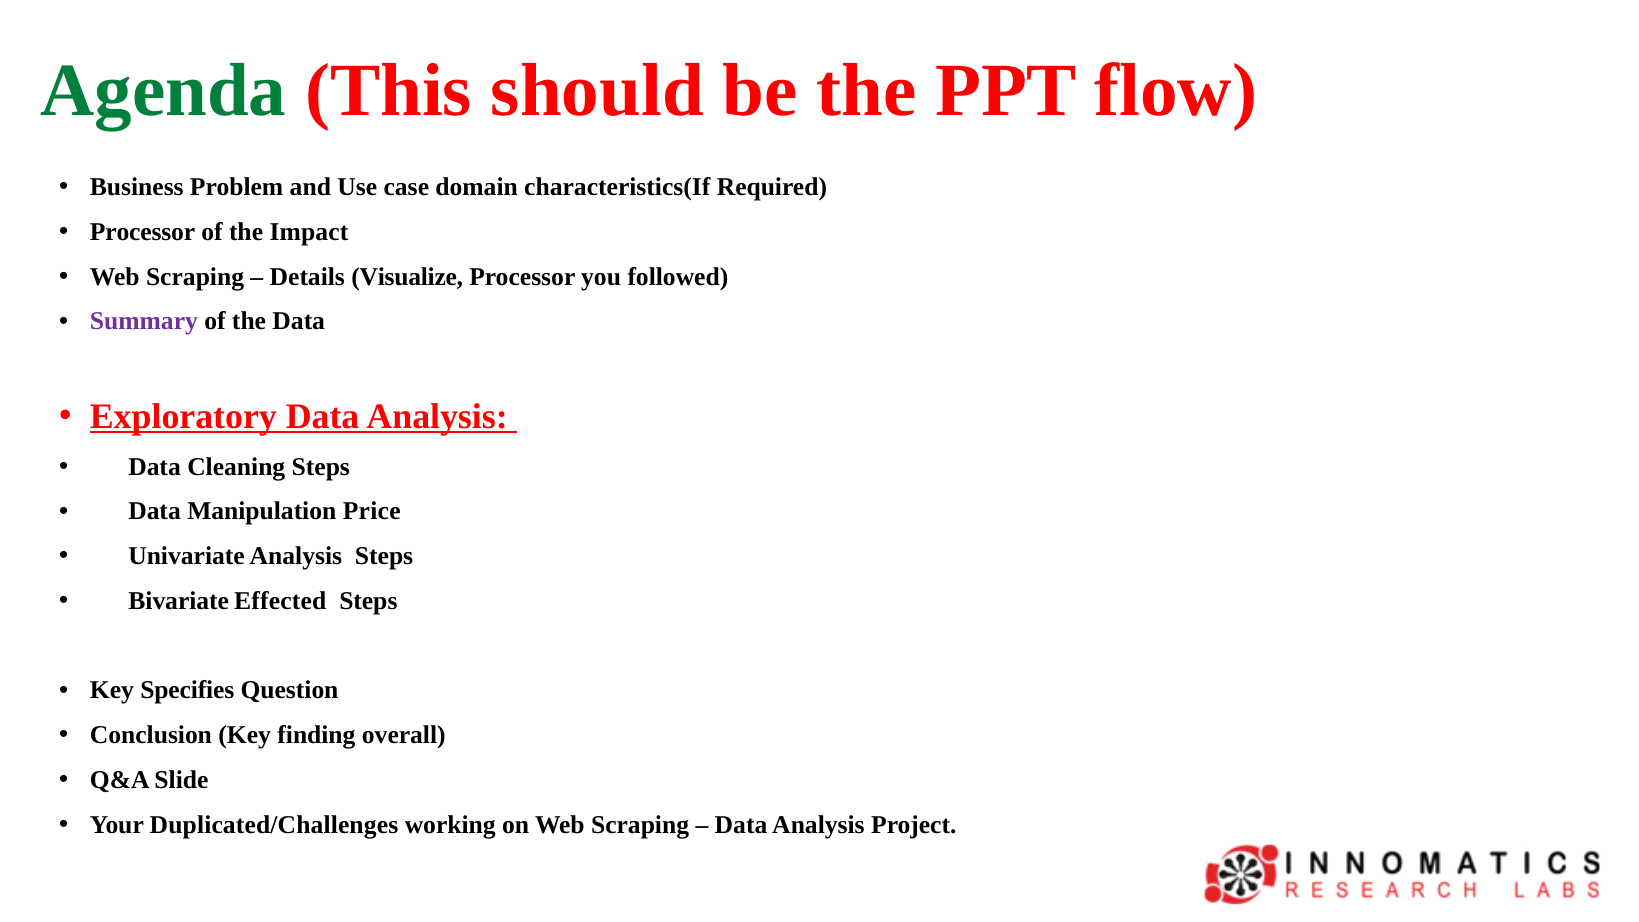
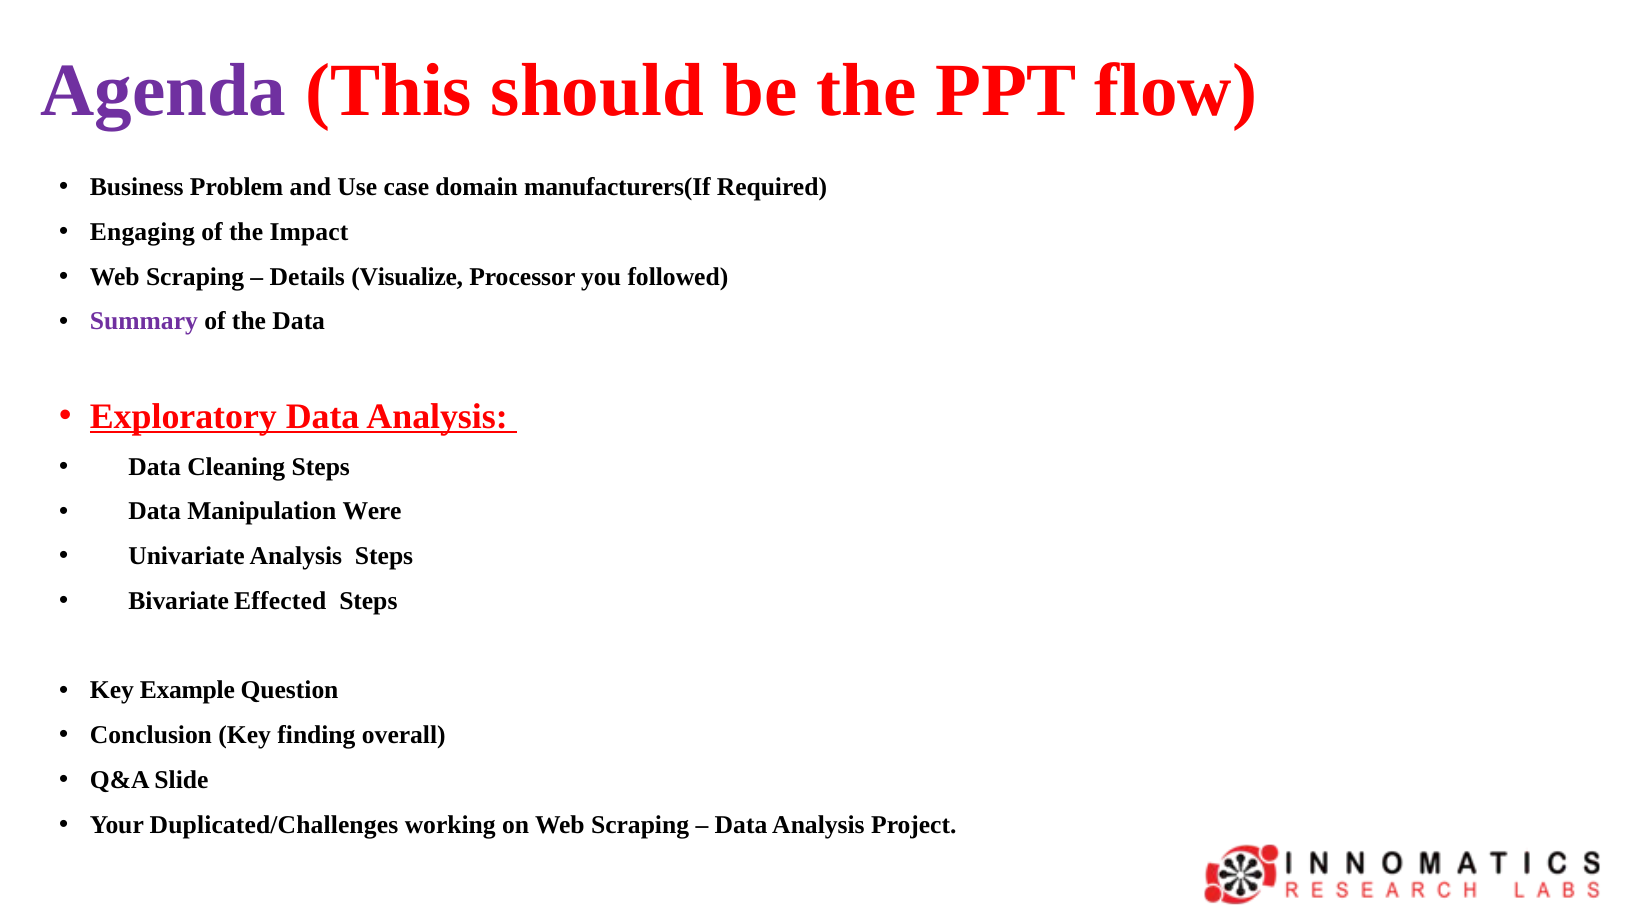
Agenda colour: green -> purple (163, 91)
characteristics(If: characteristics(If -> manufacturers(If (617, 187)
Processor: Processor -> Engaging (142, 232)
Price: Price -> Were (372, 511)
Specifies: Specifies -> Example (187, 690)
